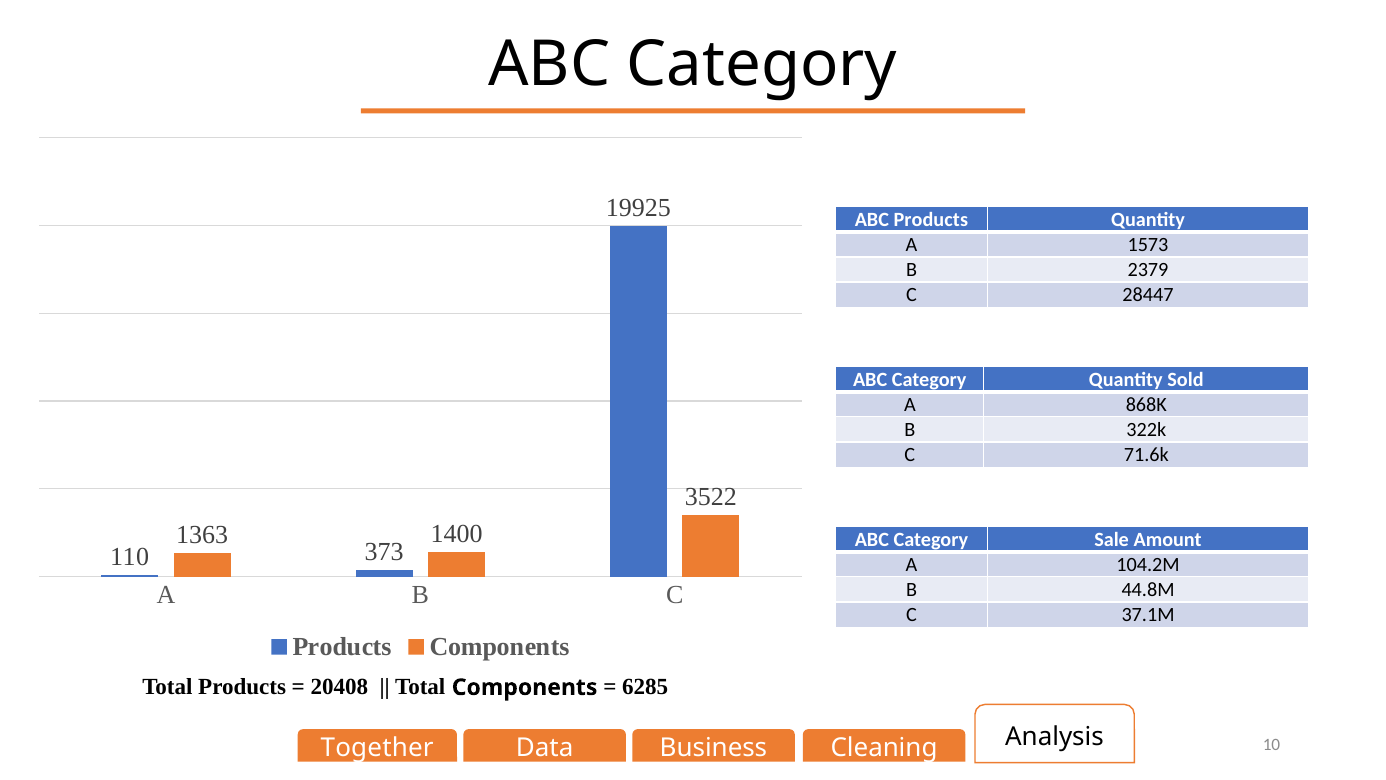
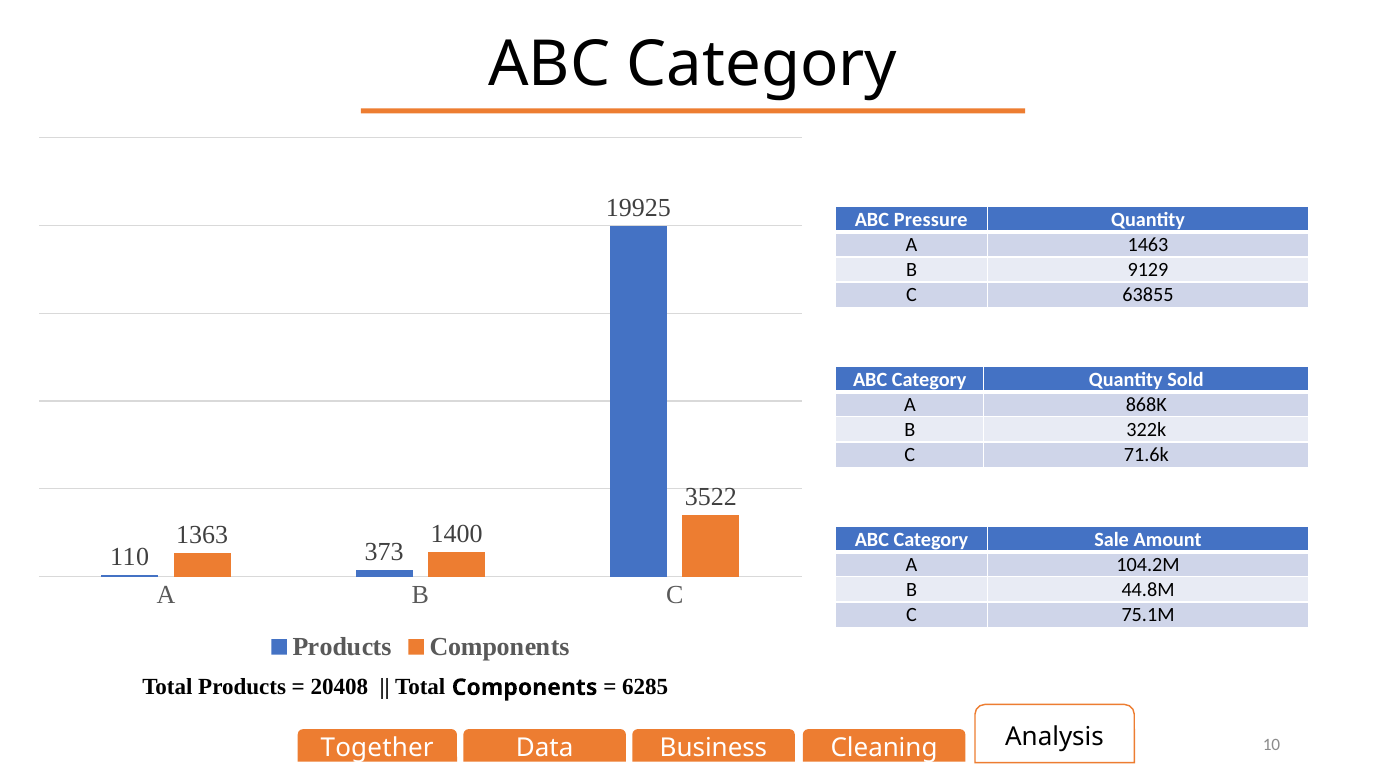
ABC Products: Products -> Pressure (931, 220)
1573: 1573 -> 1463 (1148, 245)
2379: 2379 -> 9129 (1148, 270)
28447: 28447 -> 63855 (1148, 295)
37.1M: 37.1M -> 75.1M (1148, 615)
